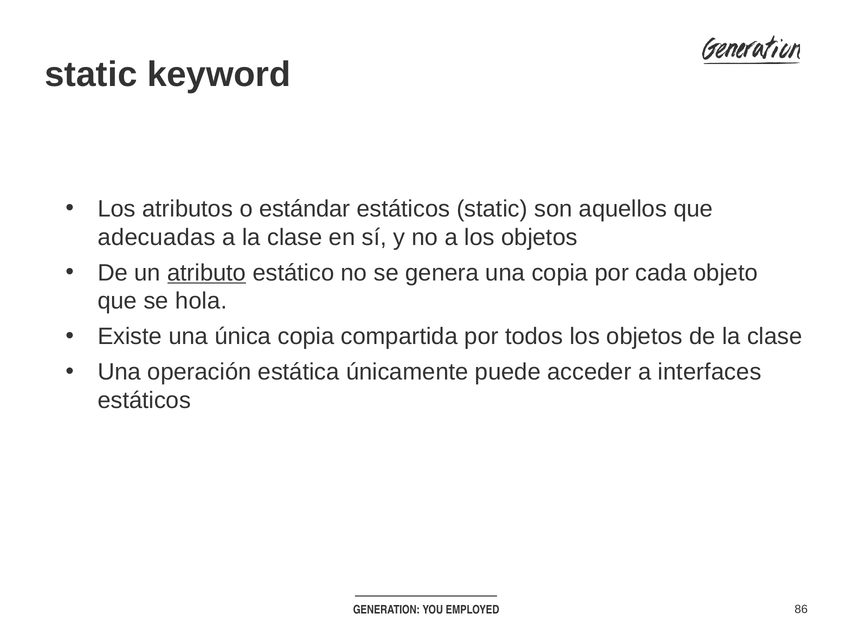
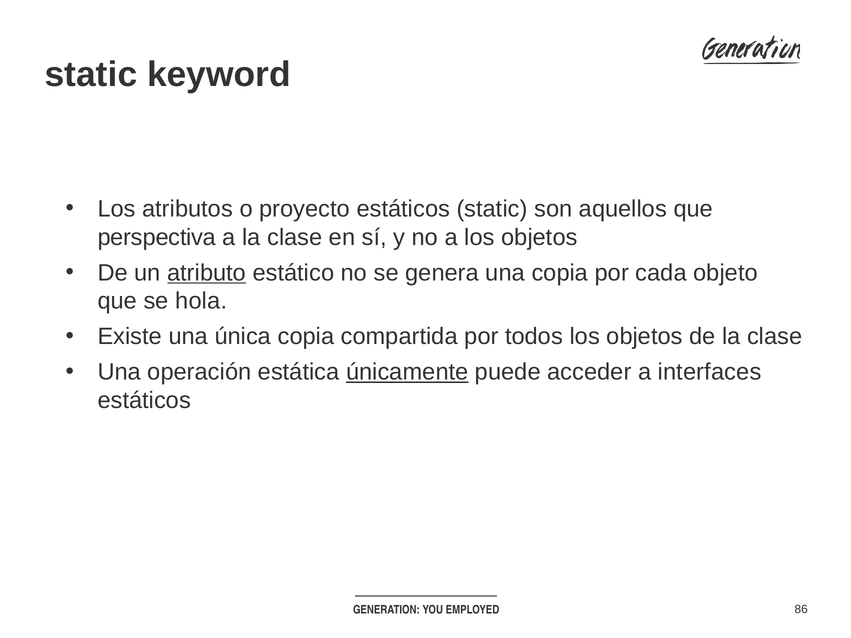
estándar: estándar -> proyecto (305, 209)
adecuadas: adecuadas -> perspectiva (157, 237)
únicamente underline: none -> present (407, 372)
